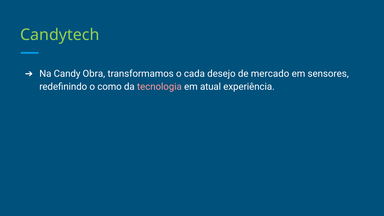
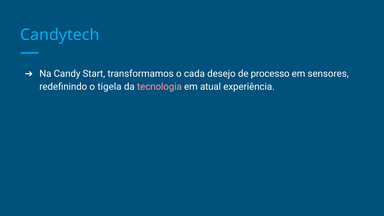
Candytech colour: light green -> light blue (60, 35)
Obra: Obra -> Start (94, 74)
mercado: mercado -> processo (270, 74)
como: como -> tigela (109, 87)
